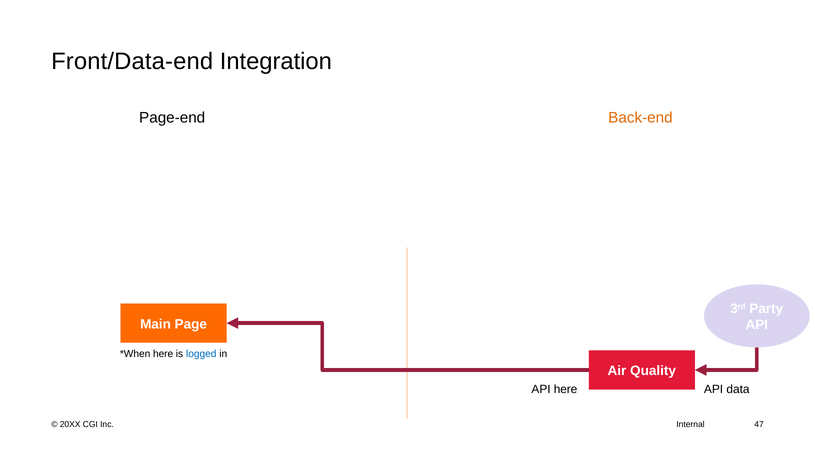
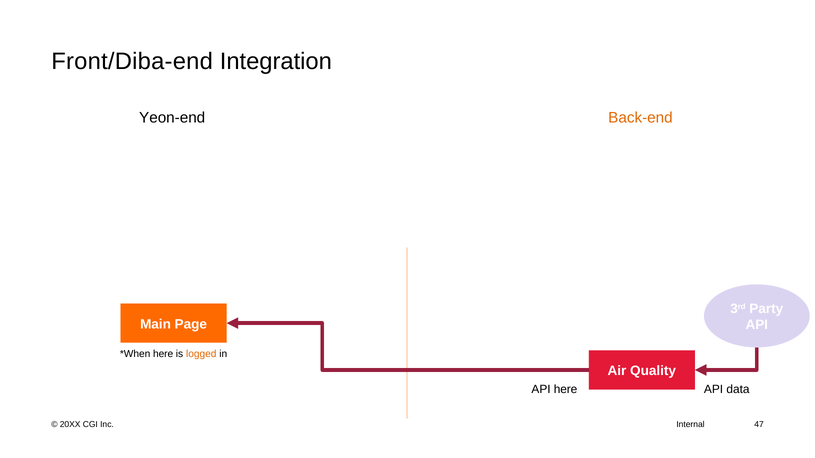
Front/Data-end: Front/Data-end -> Front/Diba-end (132, 62)
Page-end: Page-end -> Yeon-end (172, 118)
logged colour: blue -> orange (201, 354)
